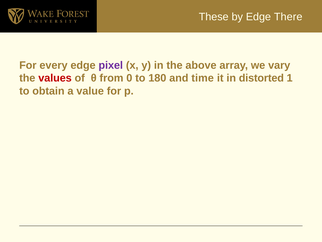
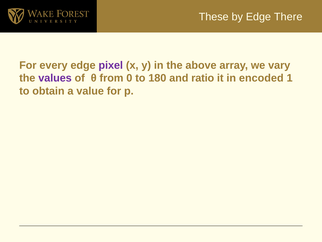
values colour: red -> purple (55, 78)
time: time -> ratio (203, 78)
distorted: distorted -> encoded (261, 78)
